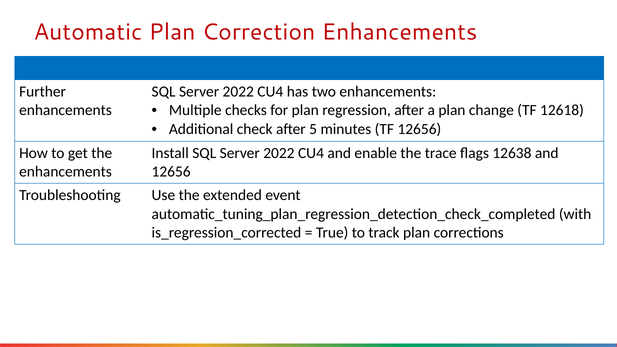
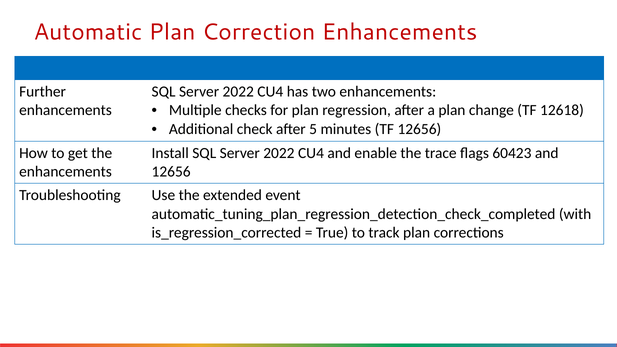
12638: 12638 -> 60423 (512, 153)
